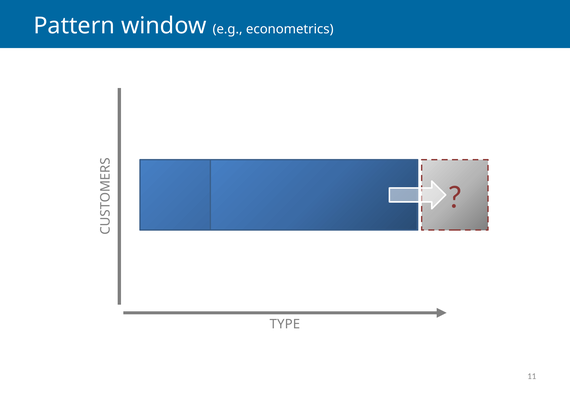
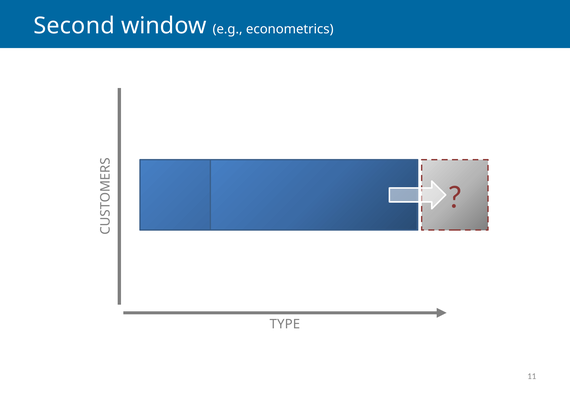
Pattern: Pattern -> Second (74, 26)
